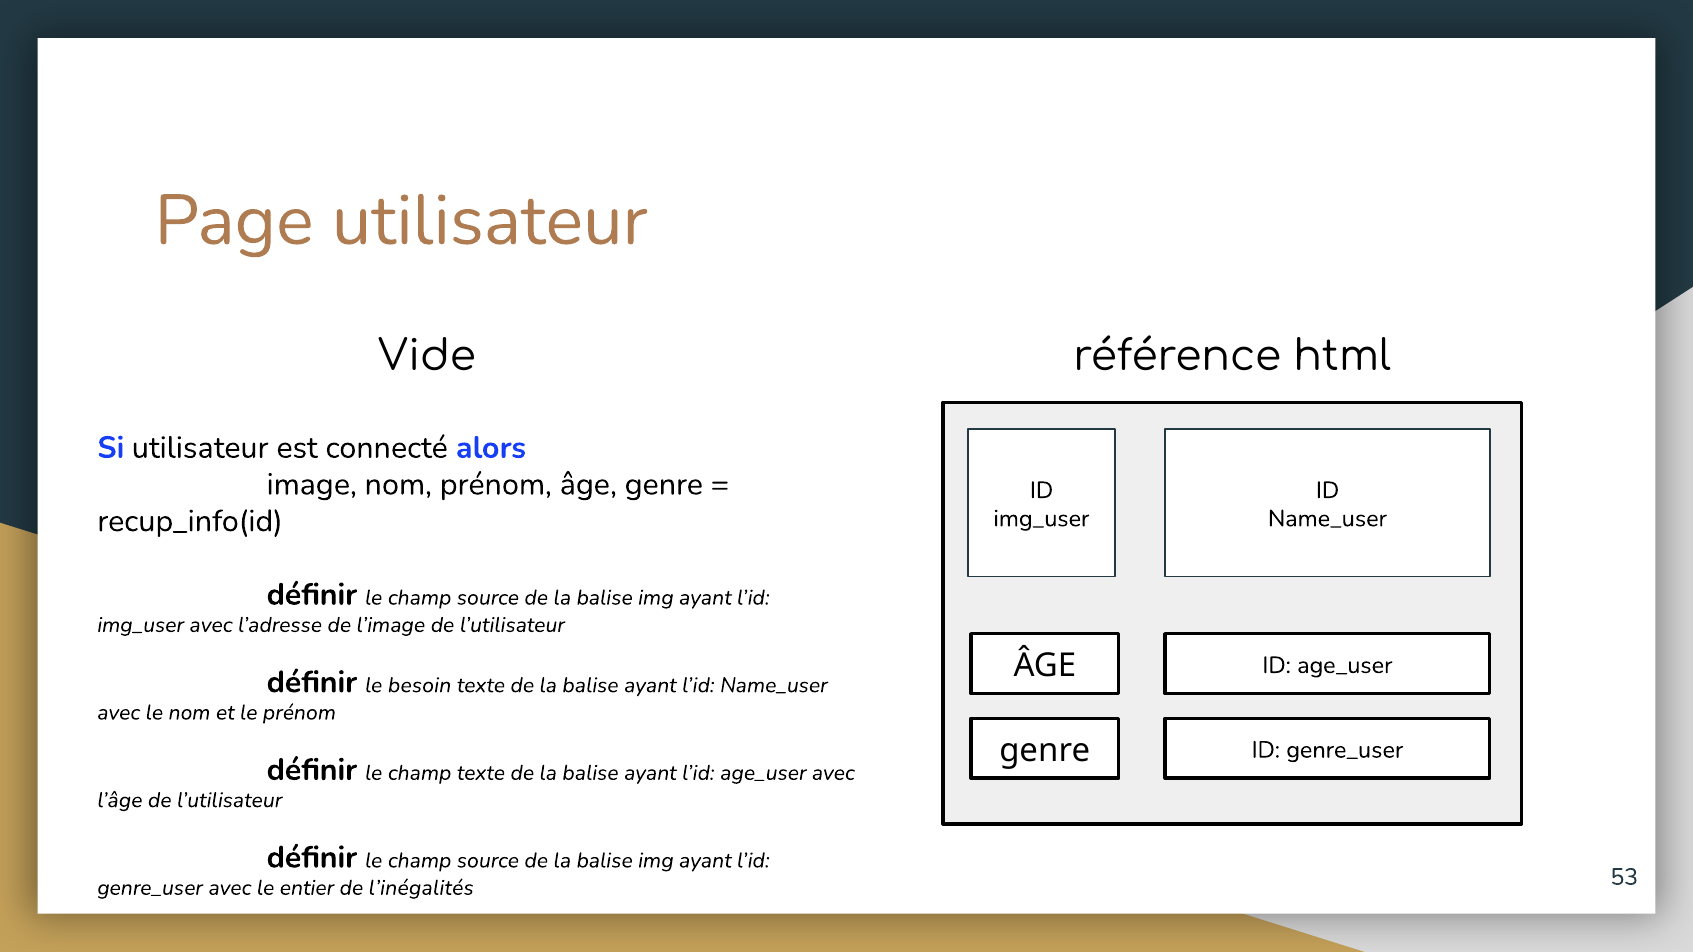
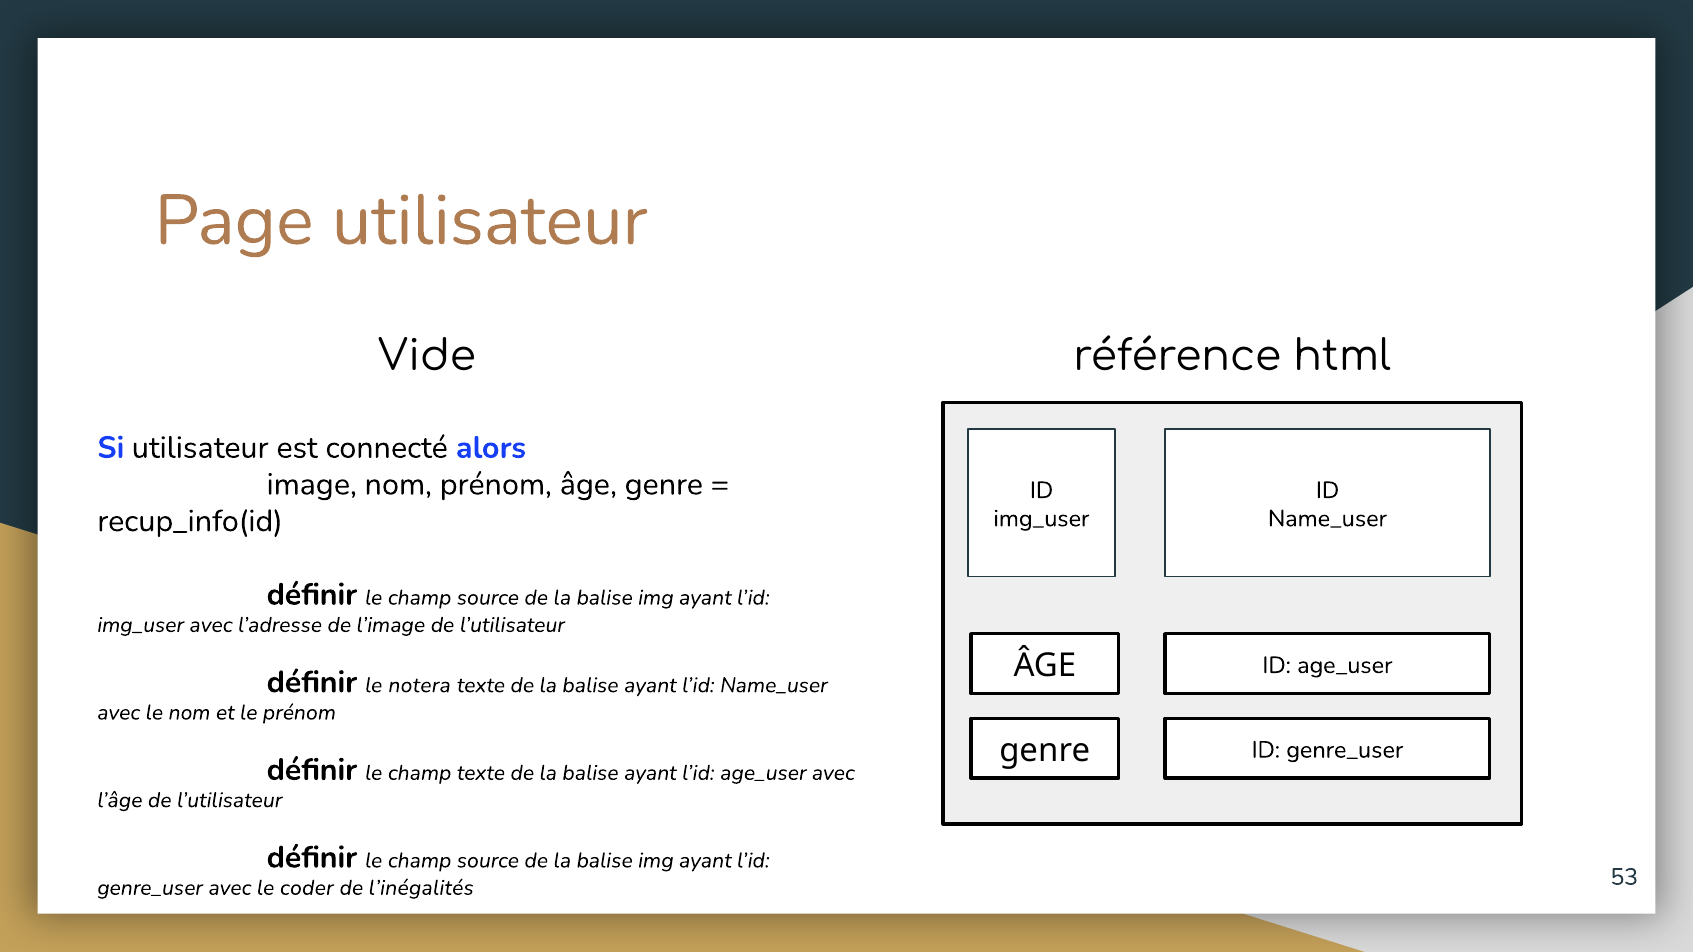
besoin: besoin -> notera (420, 685)
entier: entier -> coder (307, 888)
